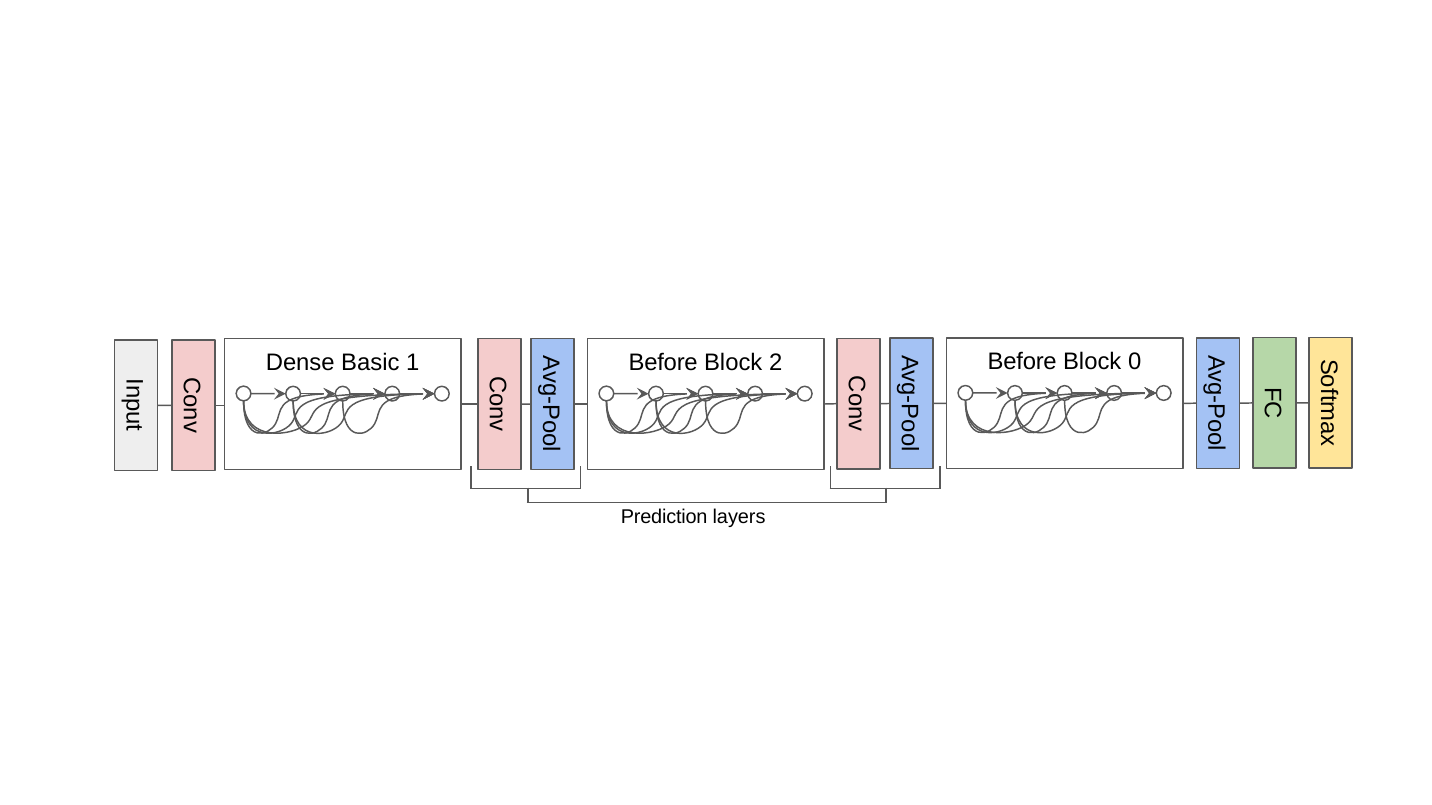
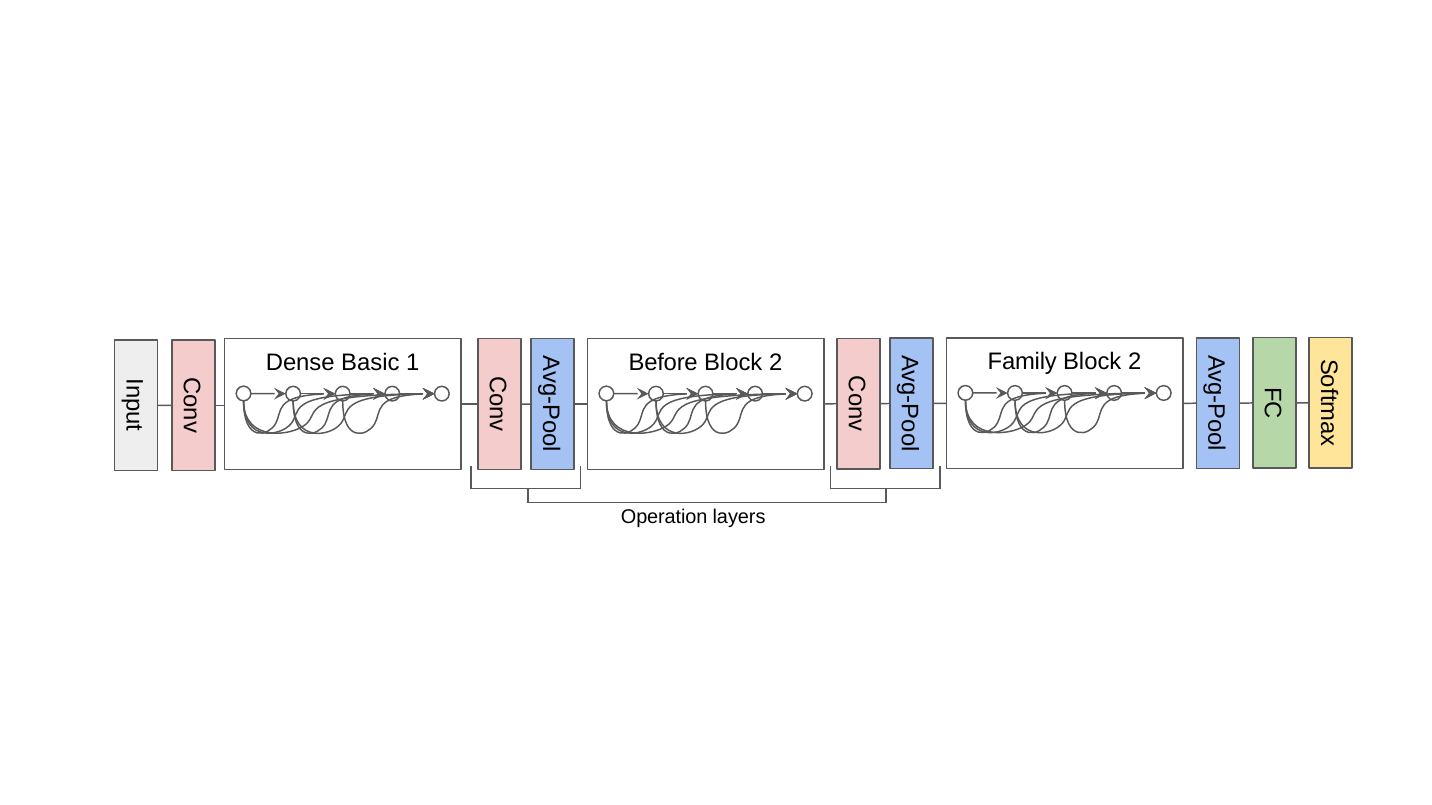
2 Before: Before -> Family (1022, 362)
0: 0 -> 2 (1135, 362)
Prediction: Prediction -> Operation (664, 518)
